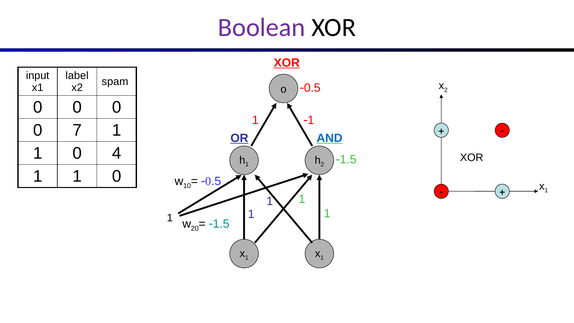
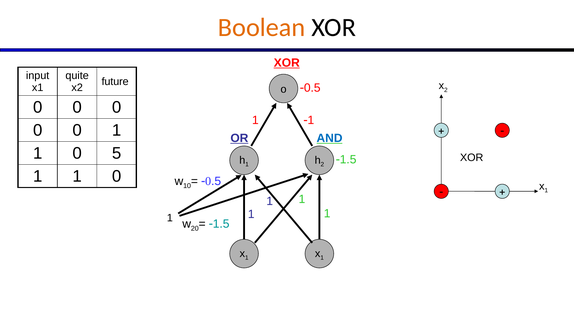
Boolean colour: purple -> orange (262, 28)
label: label -> quite (77, 75)
spam: spam -> future (115, 81)
7: 7 -> 0 (77, 130)
4: 4 -> 5 (117, 153)
